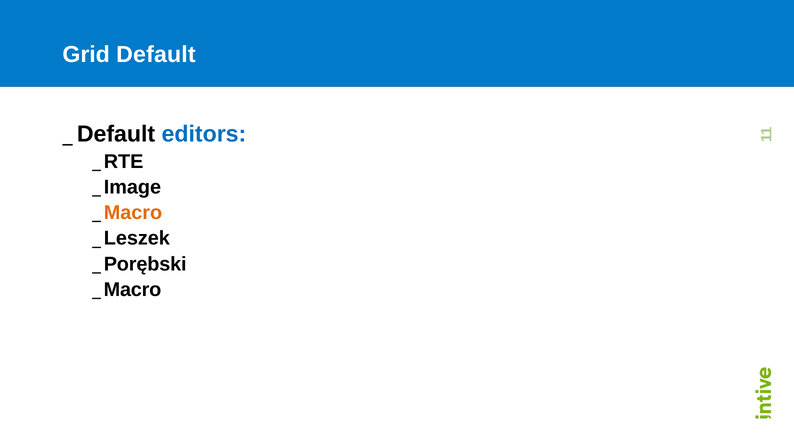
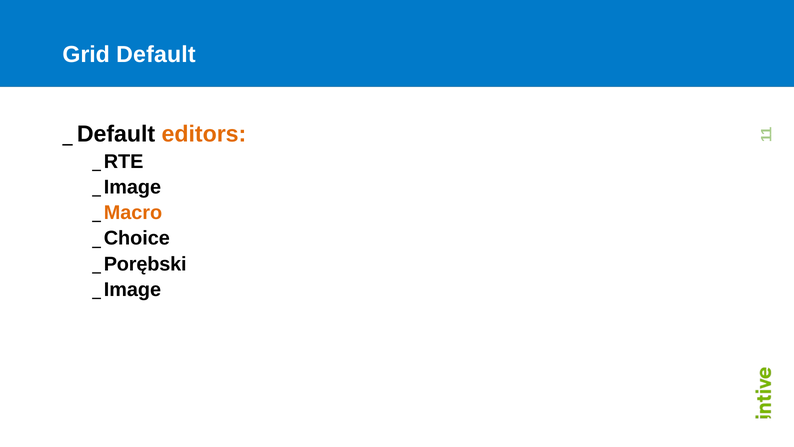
editors colour: blue -> orange (204, 134)
Leszek: Leszek -> Choice (137, 238)
Macro: Macro -> Image (132, 289)
